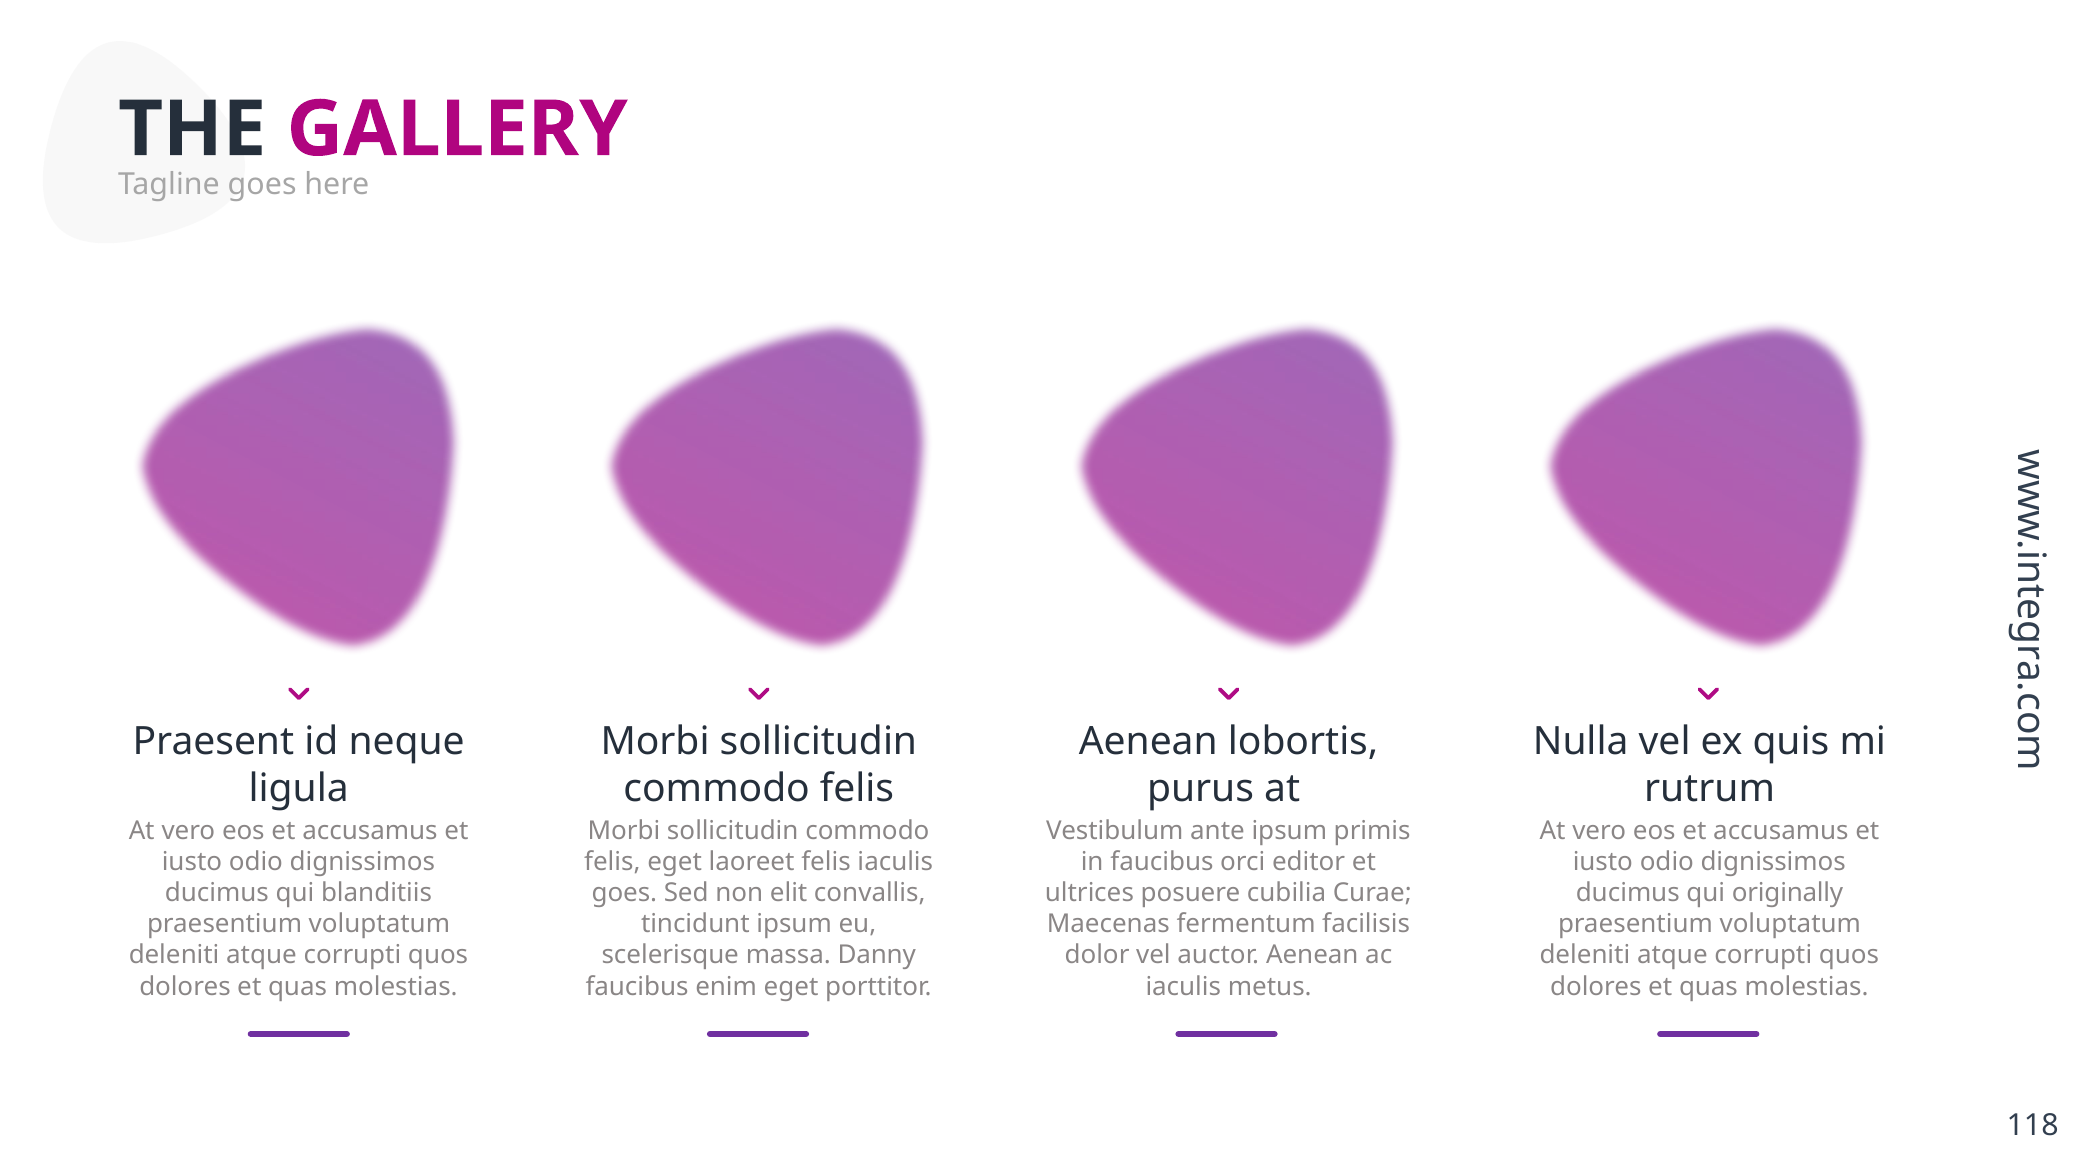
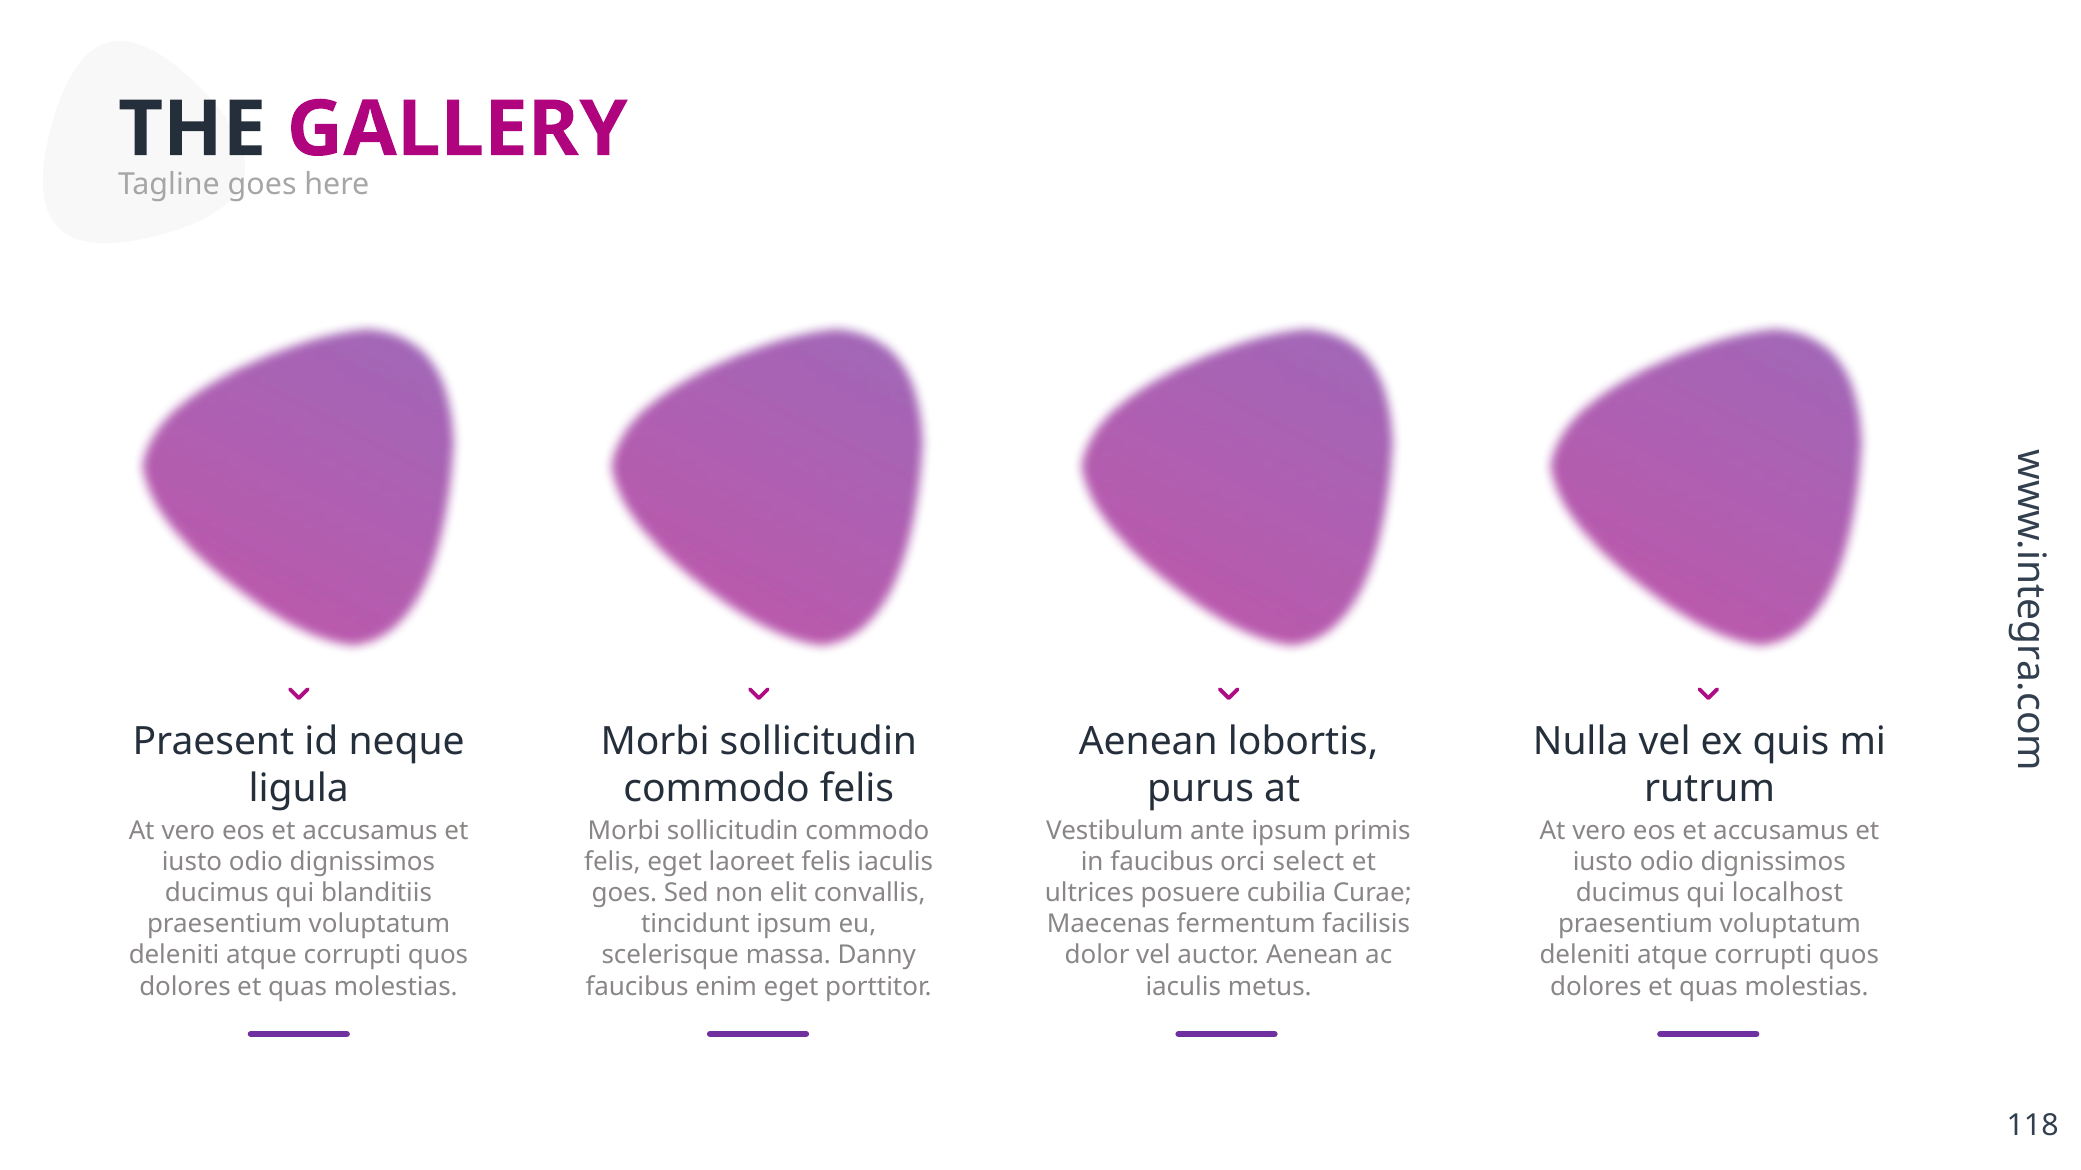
editor: editor -> select (1308, 862)
originally: originally -> localhost (1787, 893)
